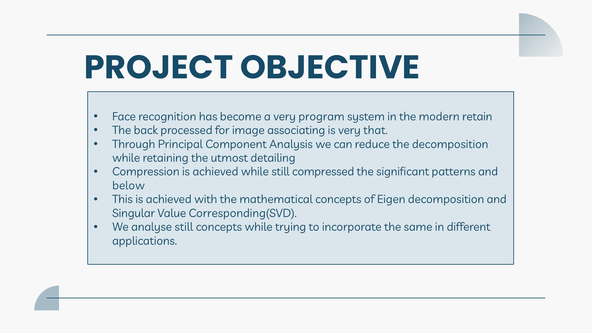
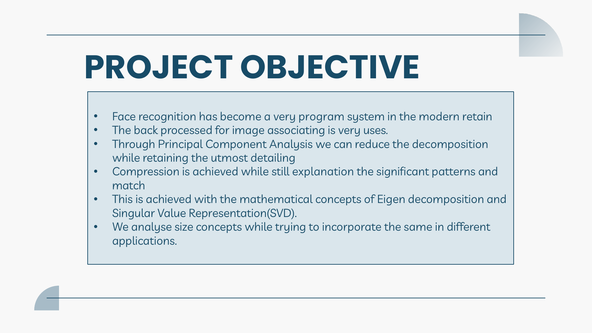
that: that -> uses (376, 130)
compressed: compressed -> explanation (323, 172)
below: below -> match (129, 186)
Corresponding(SVD: Corresponding(SVD -> Representation(SVD (243, 213)
analyse still: still -> size (184, 227)
